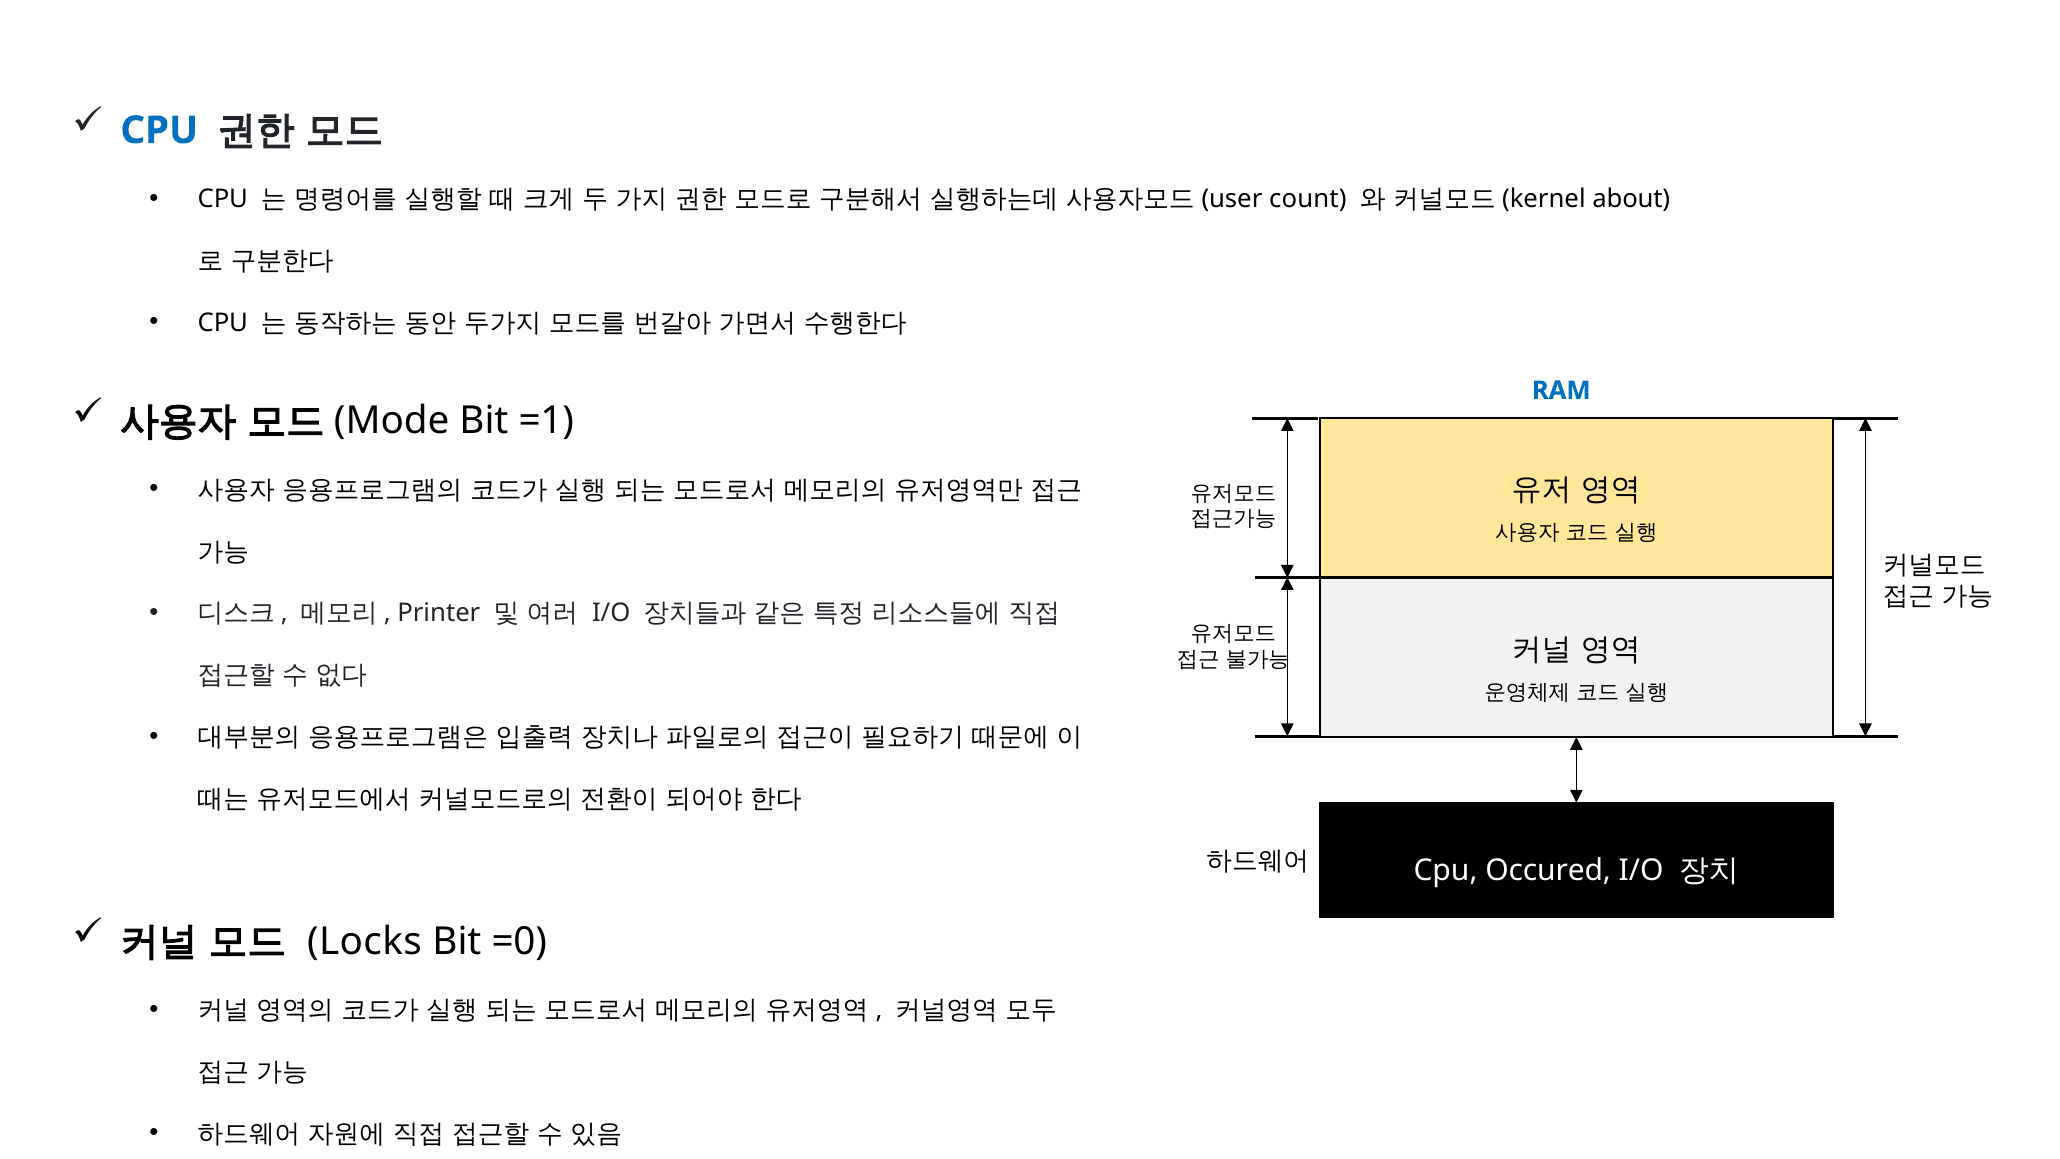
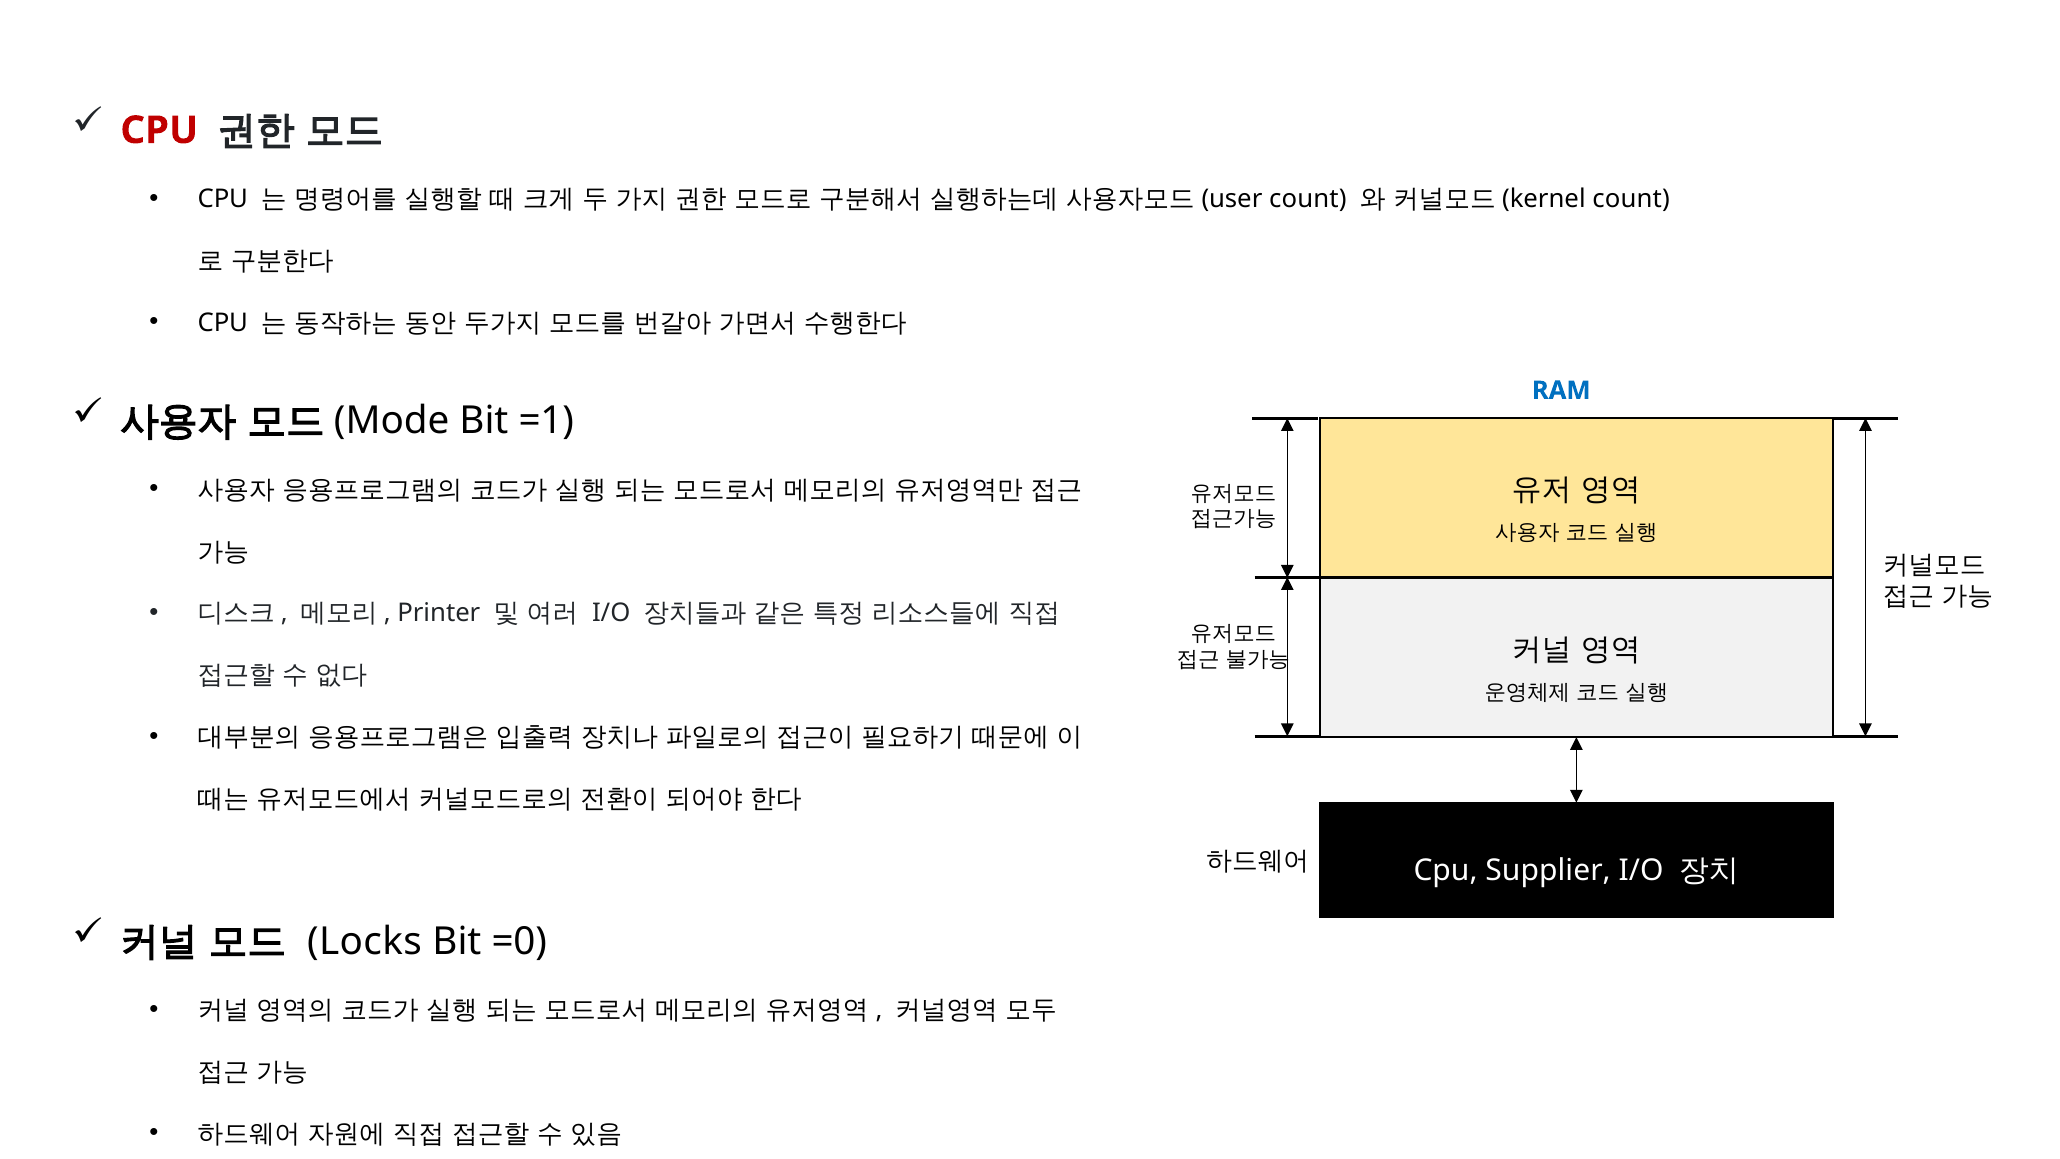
CPU colour: blue -> red (159, 130)
about: about -> count (1631, 199)
Occured: Occured -> Supplier (1548, 871)
